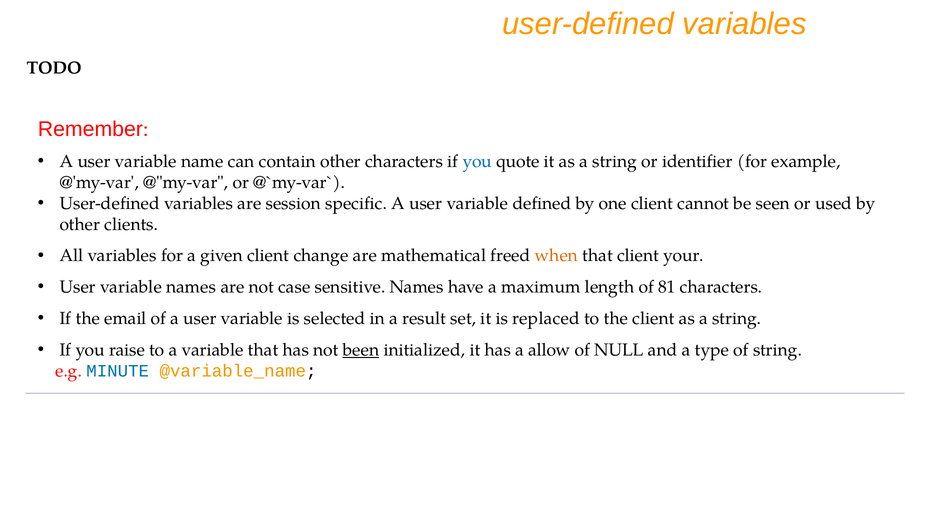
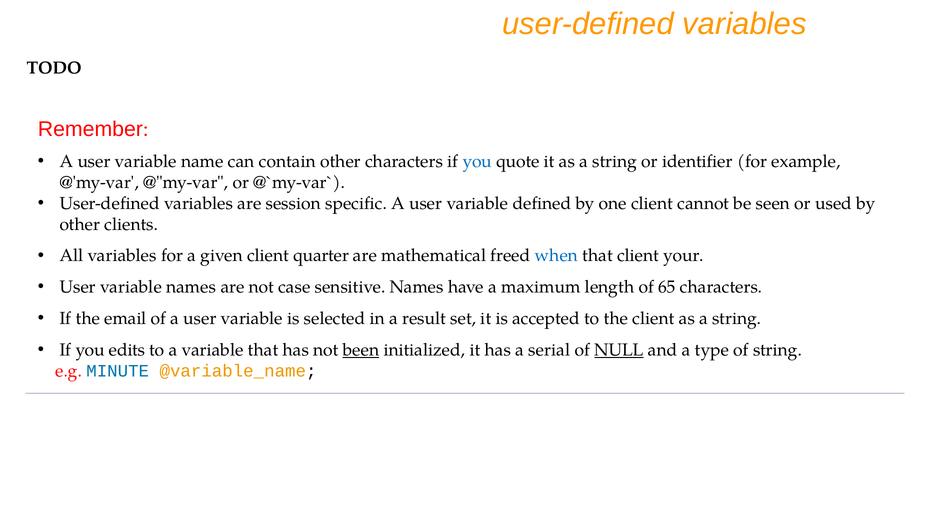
change: change -> quarter (321, 256)
when colour: orange -> blue (556, 256)
81: 81 -> 65 (667, 287)
replaced: replaced -> accepted (546, 319)
raise: raise -> edits (127, 350)
allow: allow -> serial (549, 350)
NULL underline: none -> present (619, 350)
